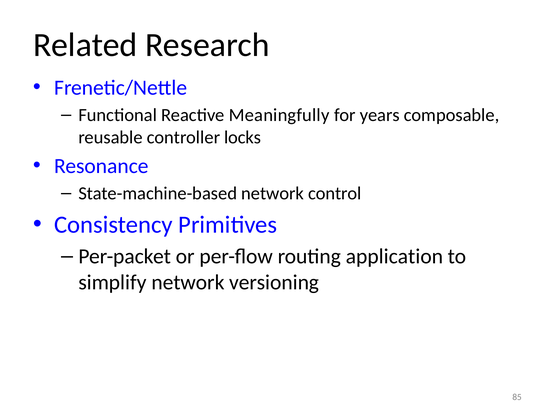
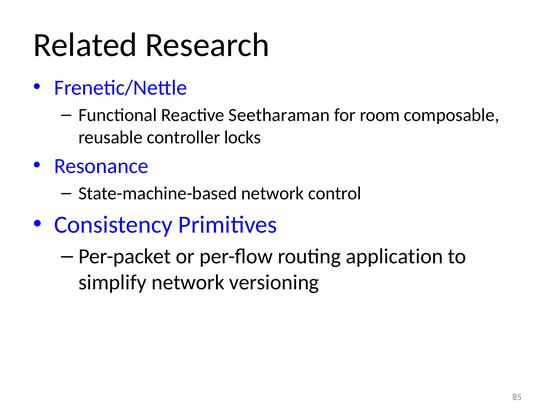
Meaningfully: Meaningfully -> Seetharaman (279, 115)
years: years -> room (380, 115)
